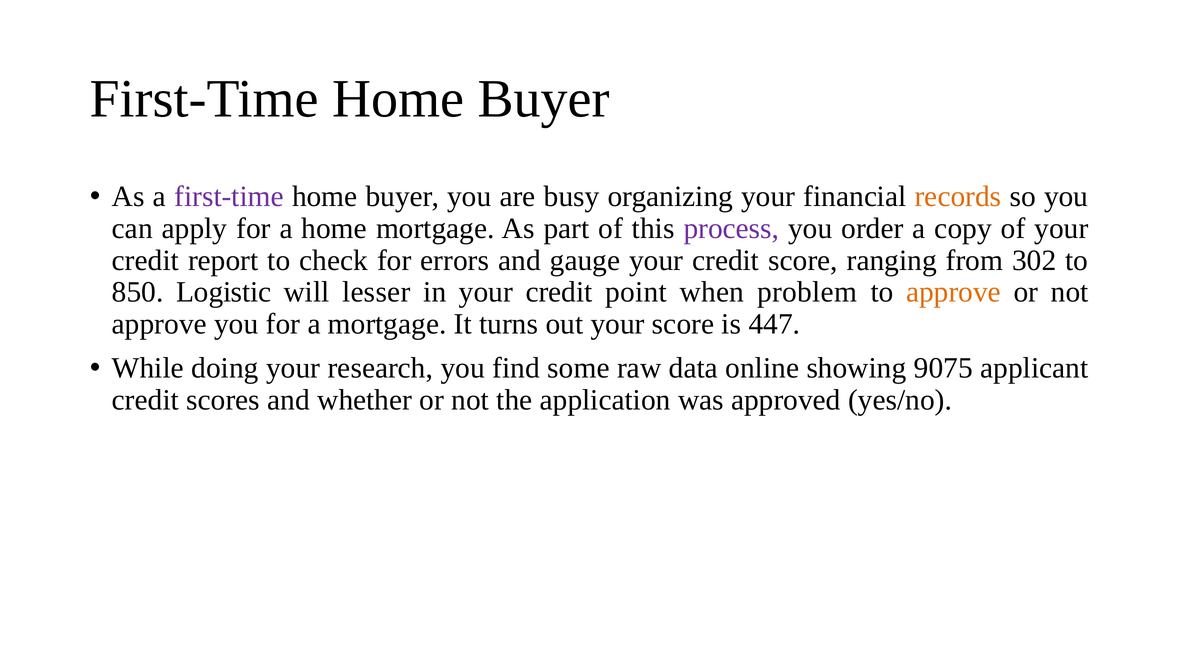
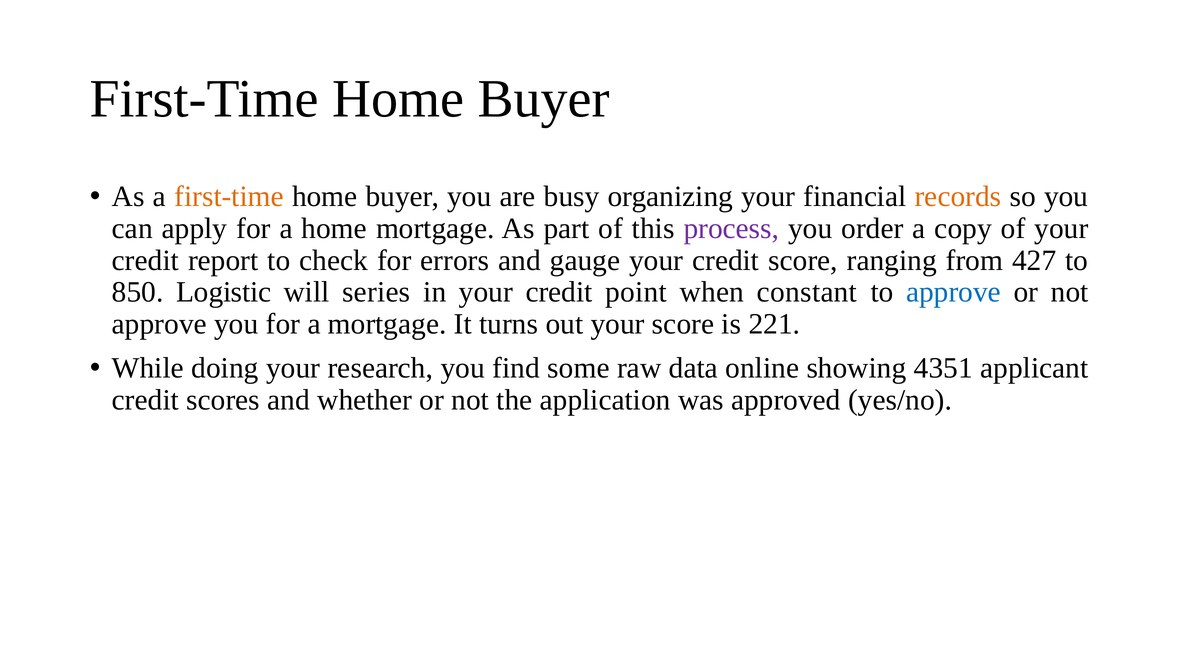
first-time colour: purple -> orange (229, 197)
302: 302 -> 427 (1034, 260)
lesser: lesser -> series (376, 292)
problem: problem -> constant (807, 292)
approve colour: orange -> blue (954, 292)
447: 447 -> 221 (774, 324)
9075: 9075 -> 4351 (943, 368)
